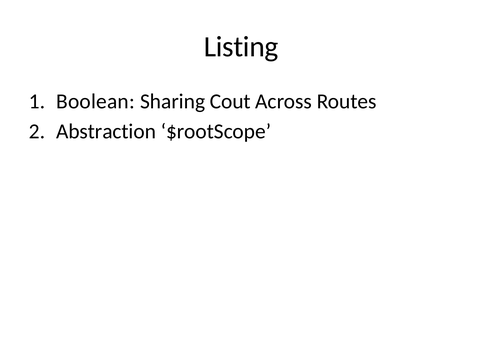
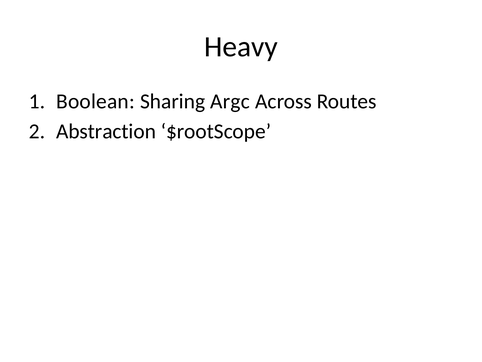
Listing: Listing -> Heavy (241, 47)
Cout: Cout -> Argc (230, 101)
